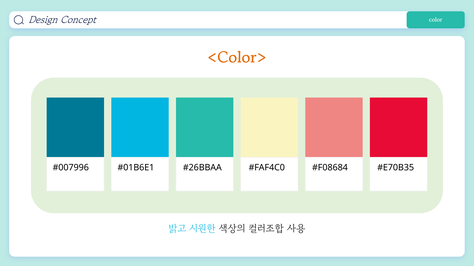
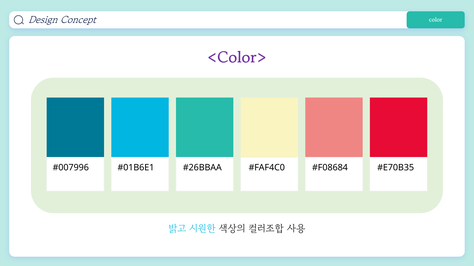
<Color> colour: orange -> purple (237, 59)
